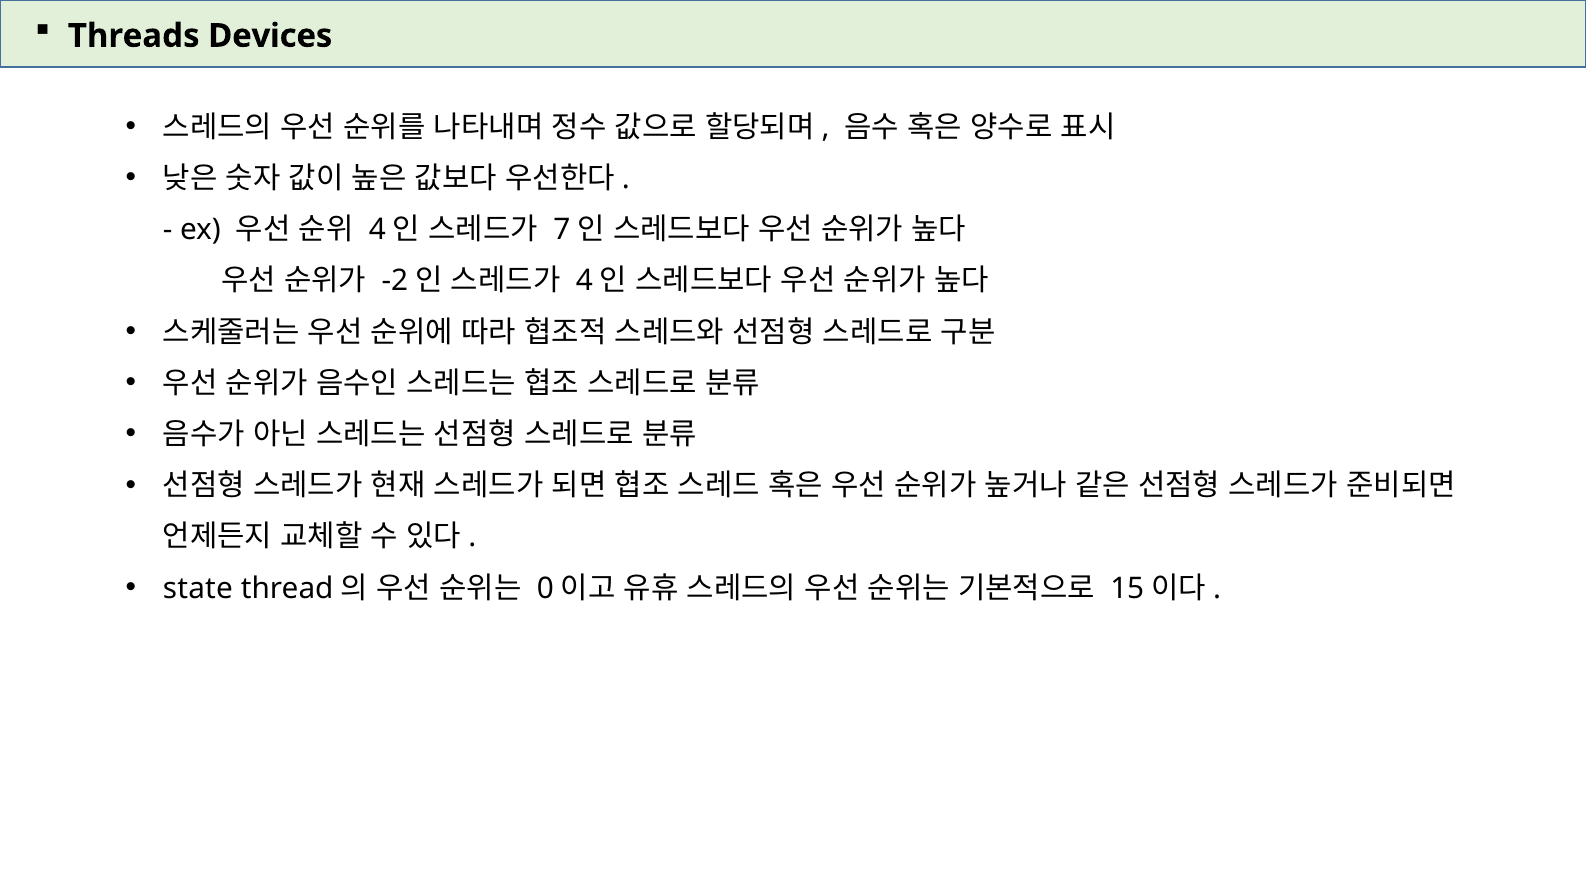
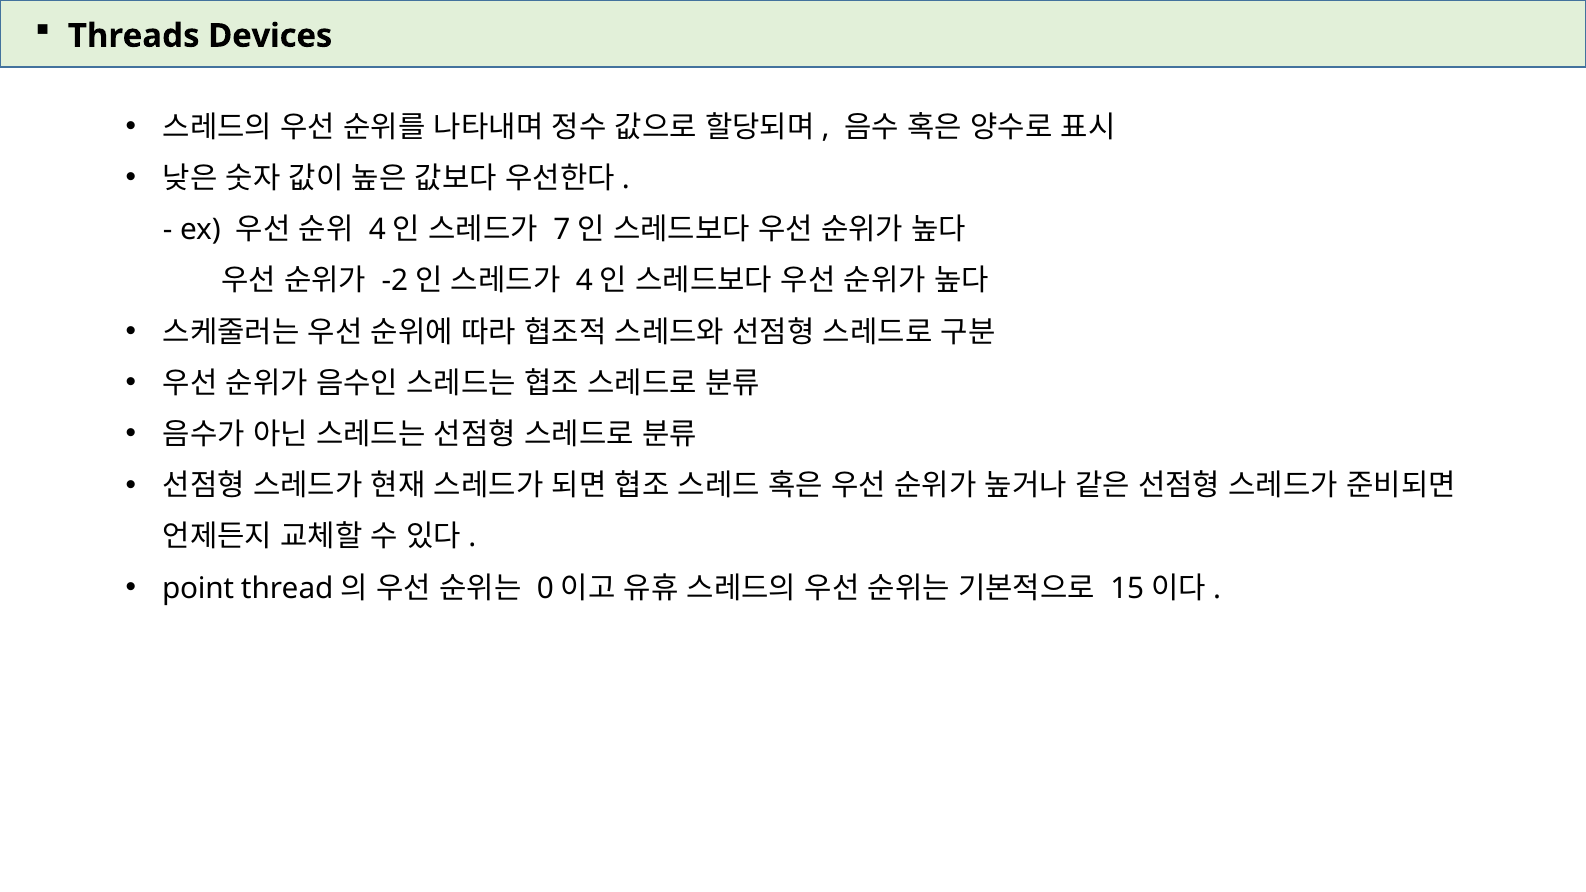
state: state -> point (198, 588)
